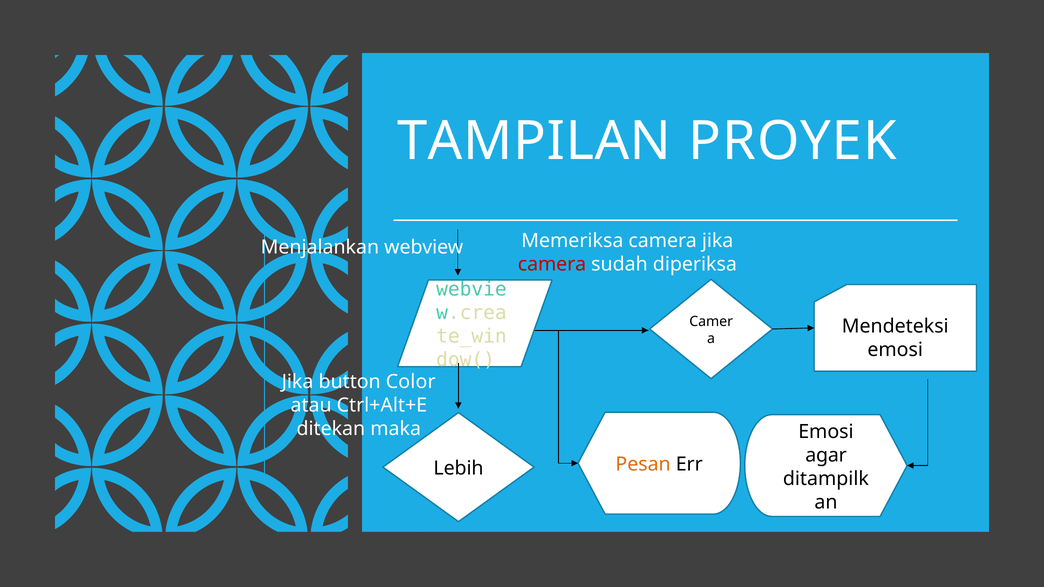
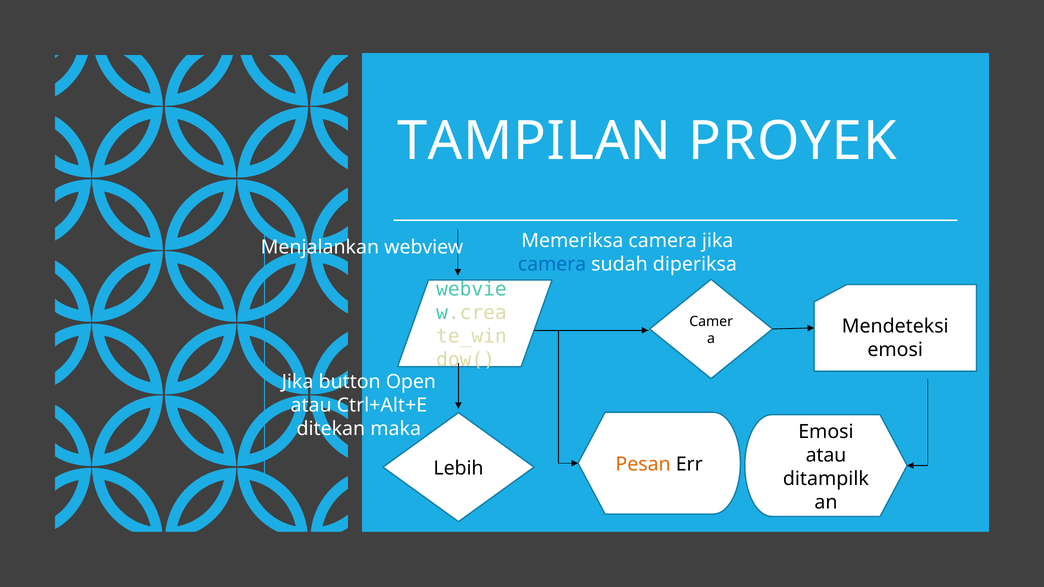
camera colour: red -> blue (552, 265)
Color: Color -> Open (411, 382)
agar: agar -> atau (826, 455)
